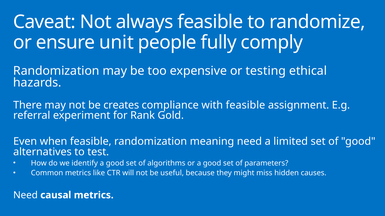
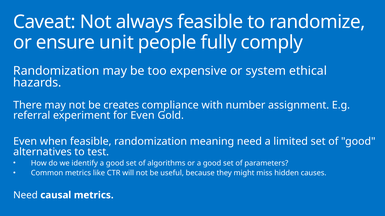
testing: testing -> system (266, 71)
with feasible: feasible -> number (246, 105)
for Rank: Rank -> Even (143, 116)
